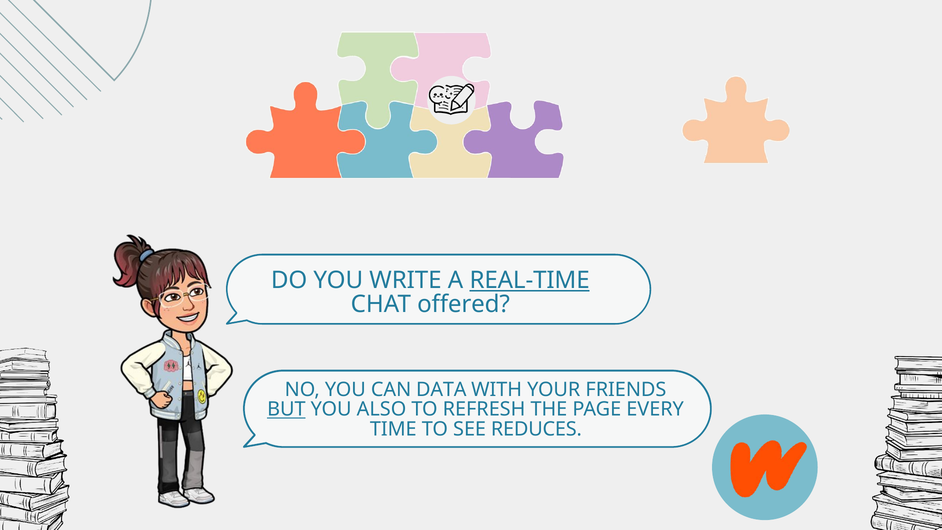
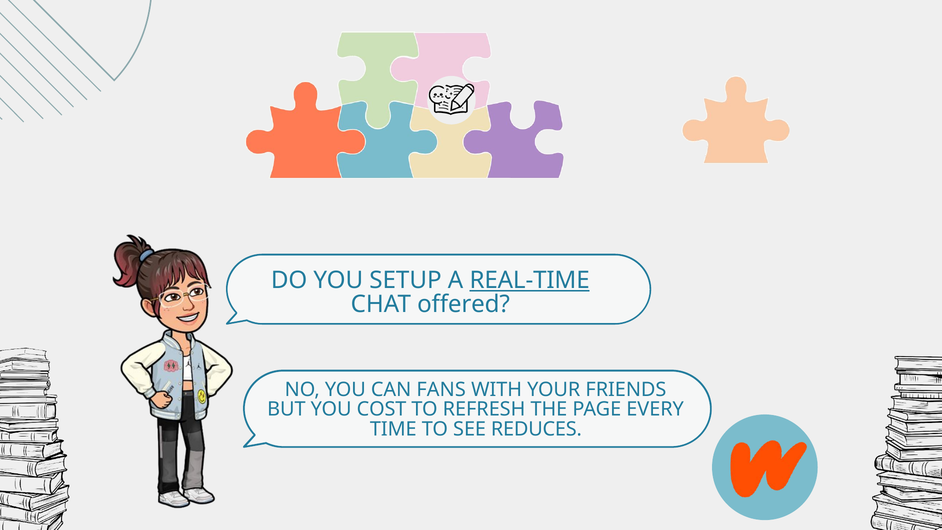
WRITE: WRITE -> SETUP (405, 280)
DATA: DATA -> FANS (441, 389)
BUT underline: present -> none (286, 409)
ALSO: ALSO -> COST (382, 409)
